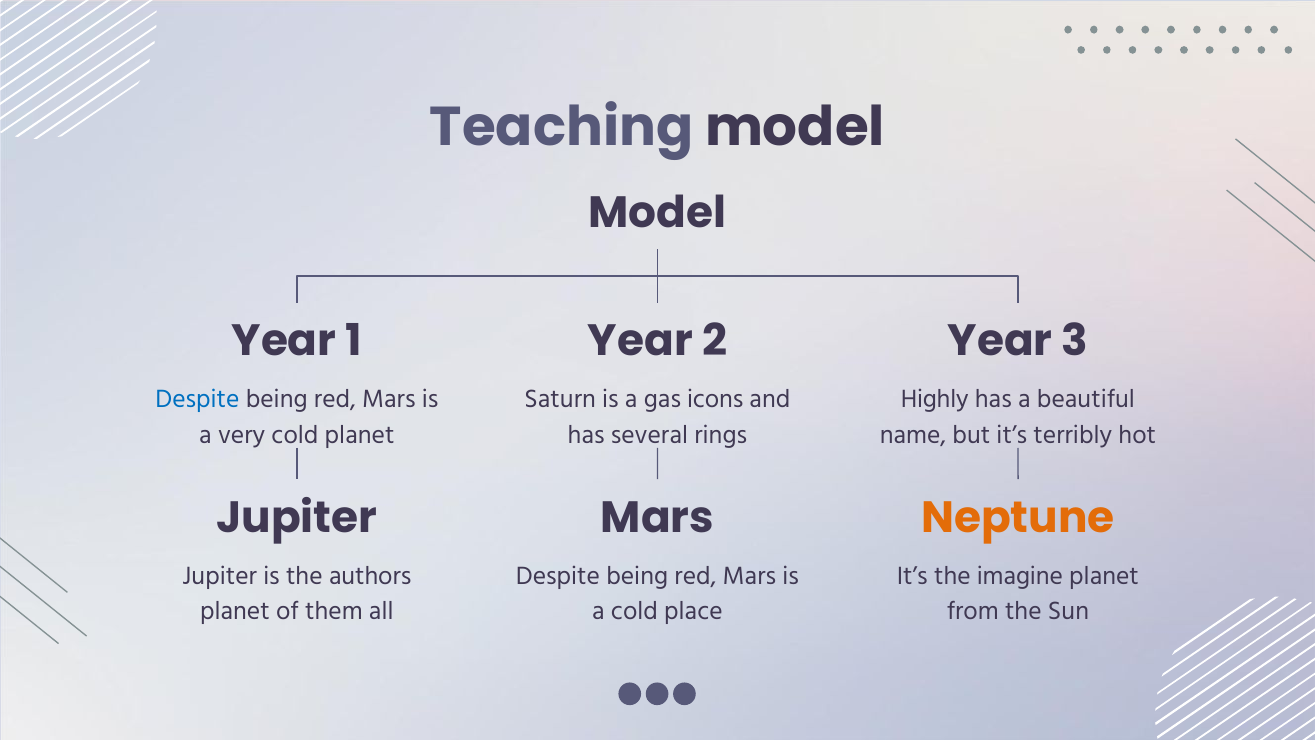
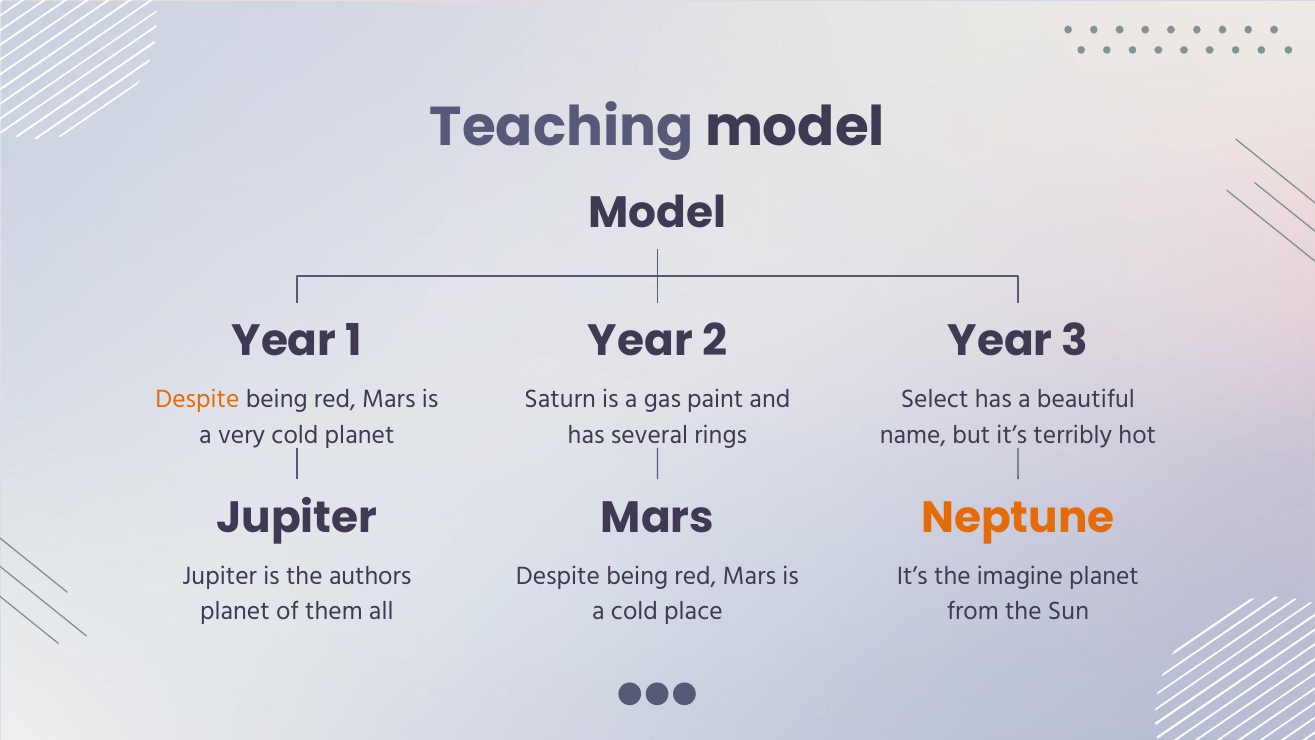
Despite colour: blue -> orange (197, 399)
icons: icons -> paint (715, 399)
Highly: Highly -> Select (935, 399)
